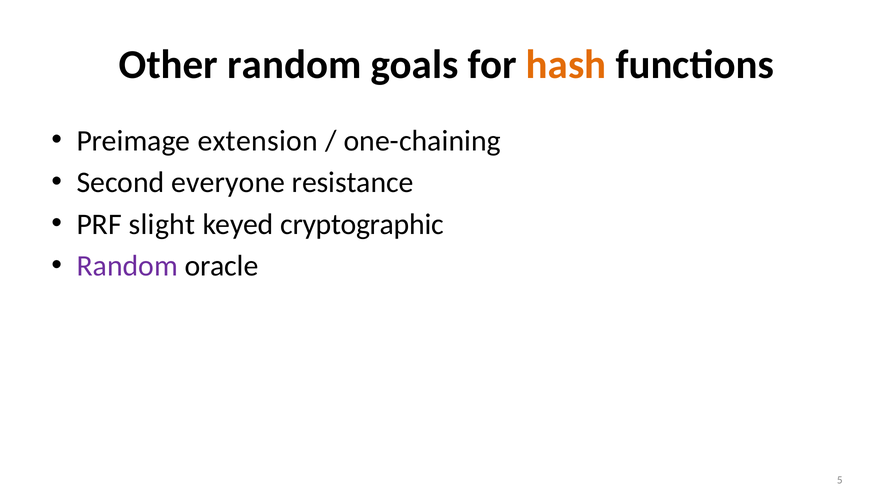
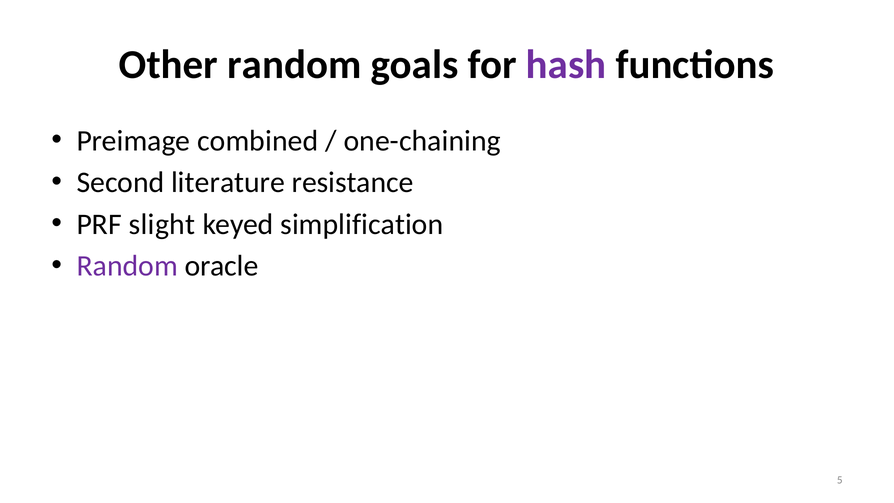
hash colour: orange -> purple (566, 65)
extension: extension -> combined (258, 141)
everyone: everyone -> literature (228, 182)
cryptographic: cryptographic -> simplification (362, 224)
